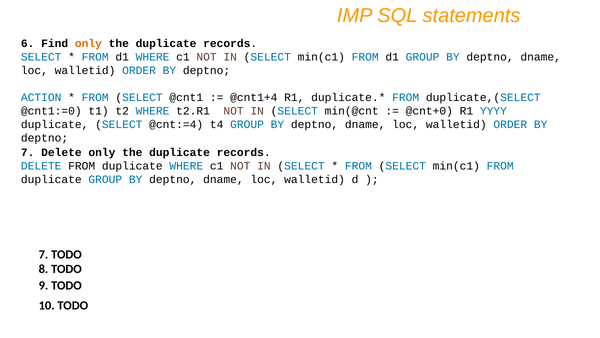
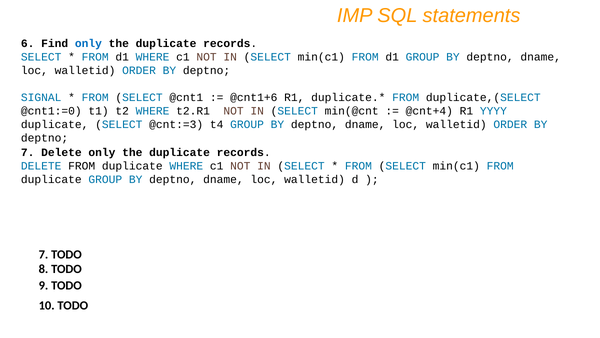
only colour: orange -> blue (88, 43)
ACTION: ACTION -> SIGNAL (41, 97)
@cnt1+4: @cnt1+4 -> @cnt1+6 (254, 97)
@cnt+0: @cnt+0 -> @cnt+4 (429, 111)
@cnt:=4: @cnt:=4 -> @cnt:=3 (176, 124)
